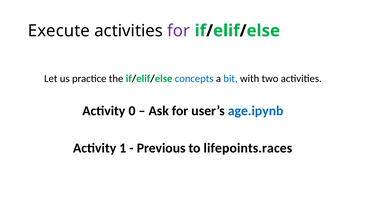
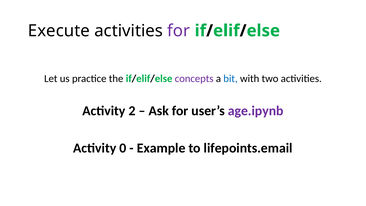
concepts colour: blue -> purple (194, 78)
0: 0 -> 2 (132, 111)
age.ipynb colour: blue -> purple (256, 111)
1: 1 -> 0 (123, 148)
Previous: Previous -> Example (161, 148)
lifepoints.races: lifepoints.races -> lifepoints.email (248, 148)
